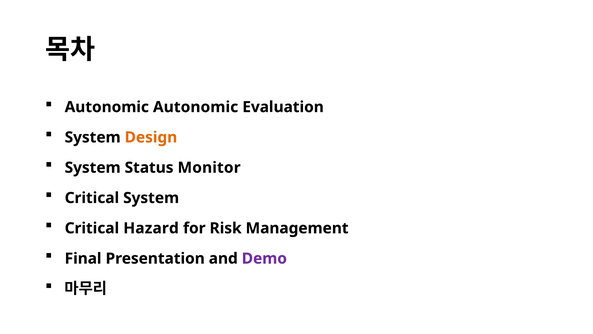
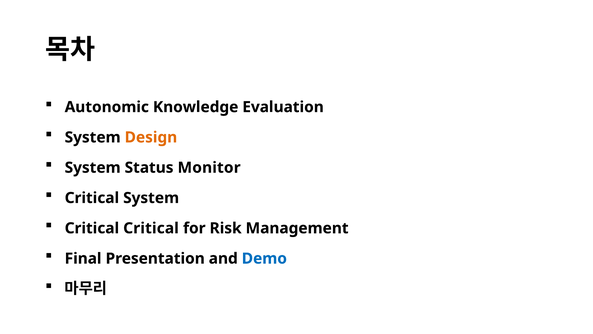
Autonomic Autonomic: Autonomic -> Knowledge (196, 107)
Critical Hazard: Hazard -> Critical (151, 228)
Demo colour: purple -> blue (264, 258)
